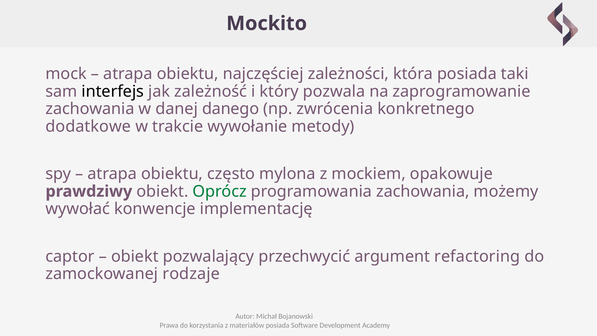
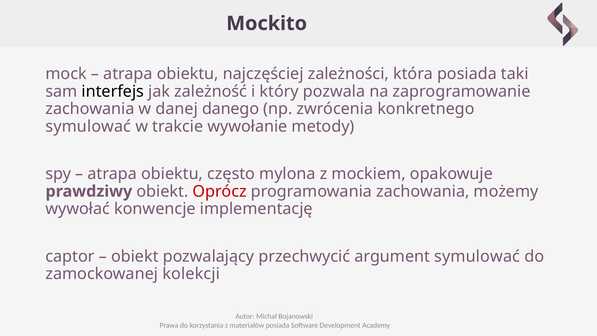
dodatkowe: dodatkowe -> symulować (88, 126)
Oprócz colour: green -> red (220, 191)
argument refactoring: refactoring -> symulować (477, 256)
rodzaje: rodzaje -> kolekcji (191, 274)
